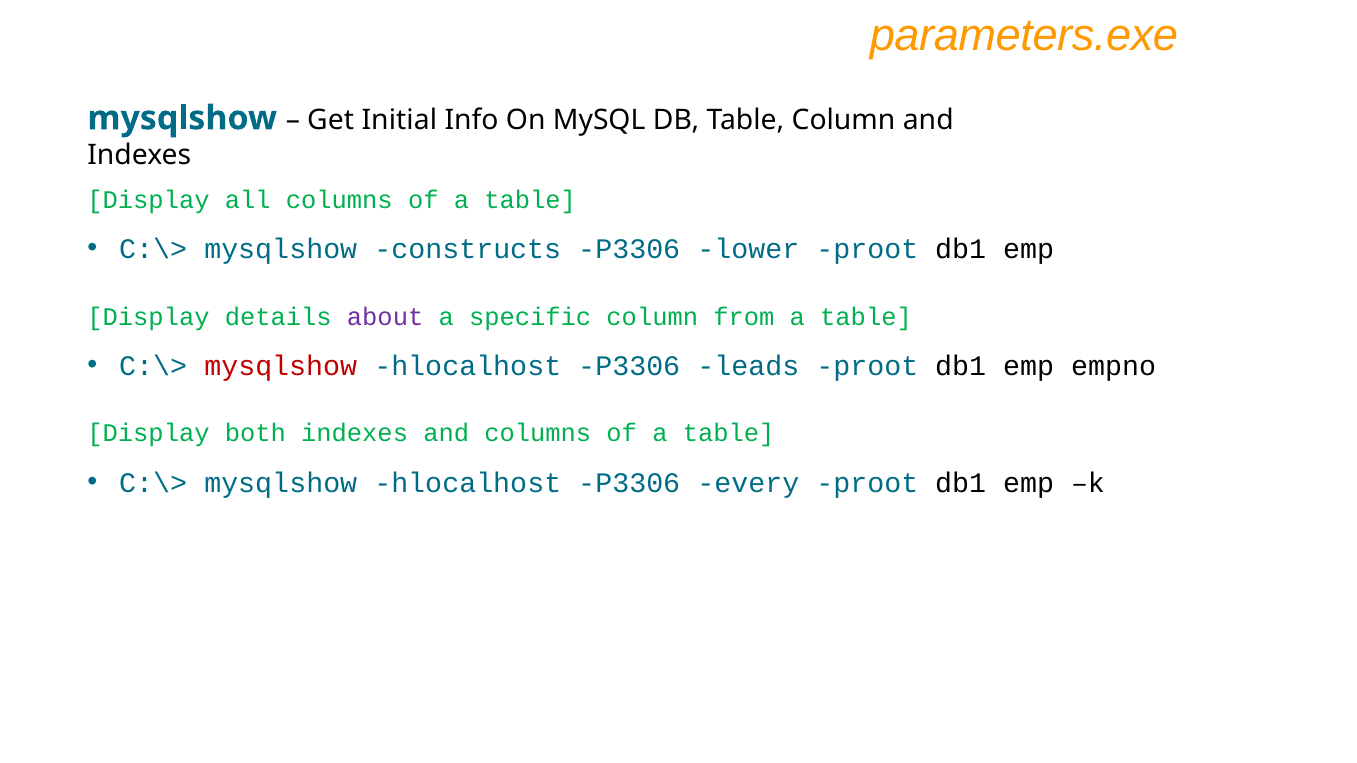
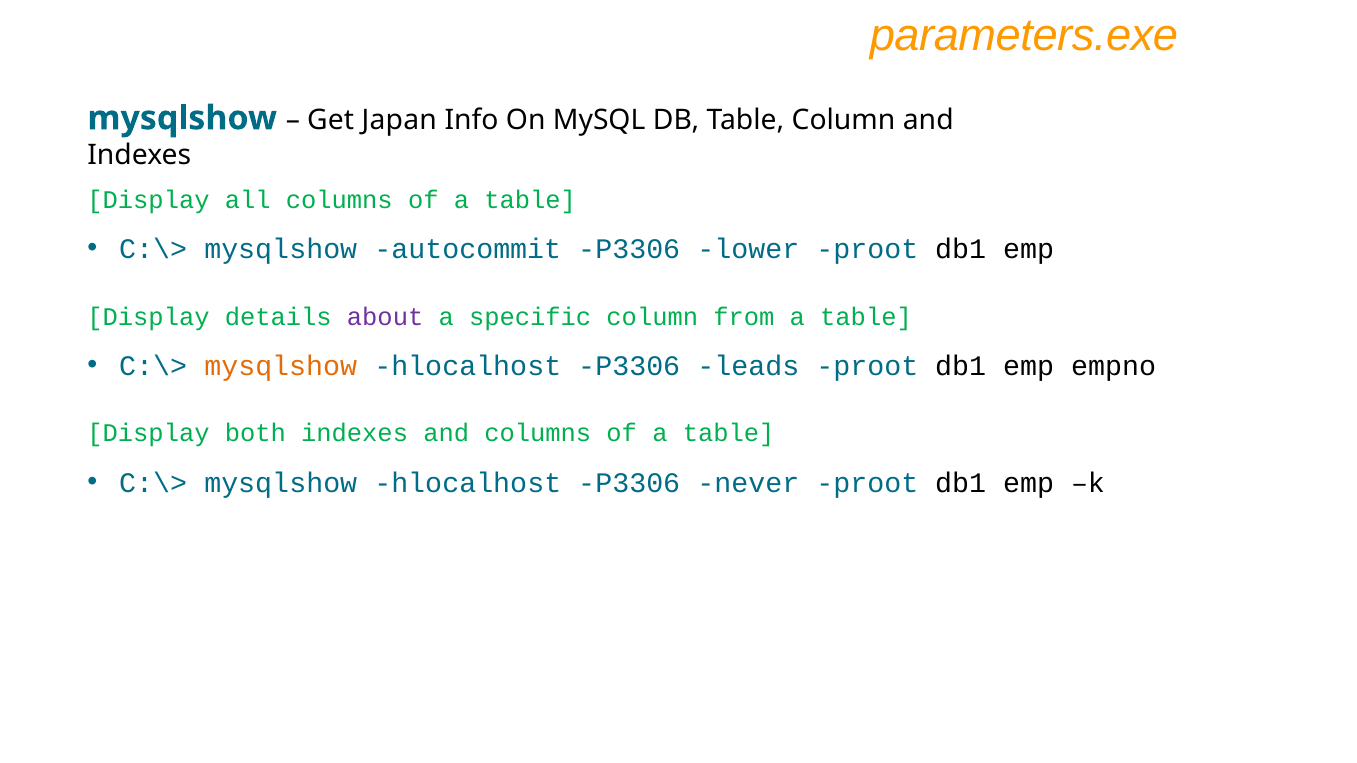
Initial: Initial -> Japan (399, 120)
constructs: constructs -> autocommit (468, 249)
mysqlshow colour: red -> orange (281, 366)
every: every -> never (748, 483)
